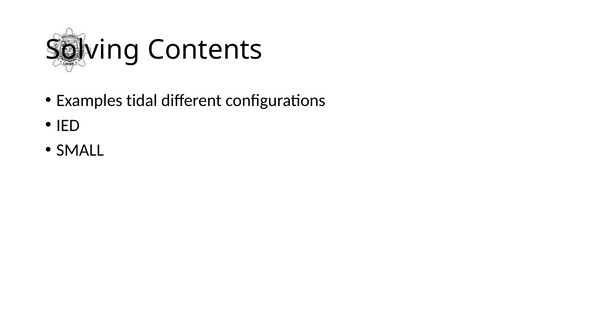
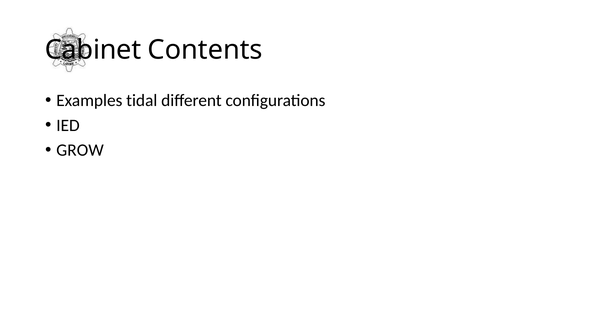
Solving: Solving -> Cabinet (93, 50)
SMALL: SMALL -> GROW (80, 150)
